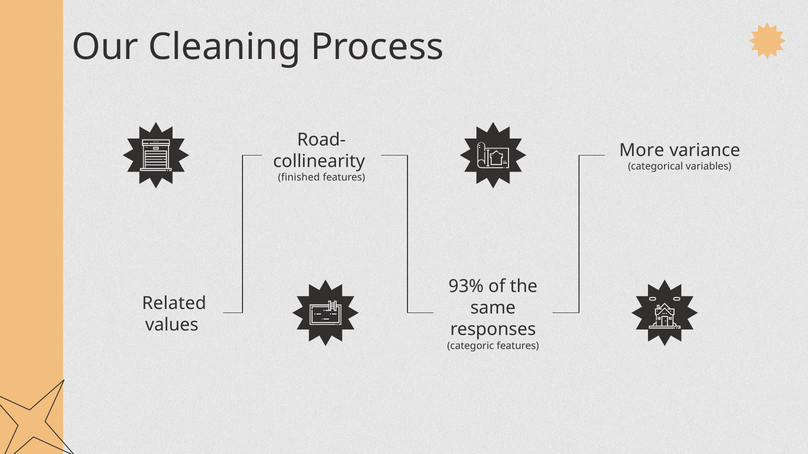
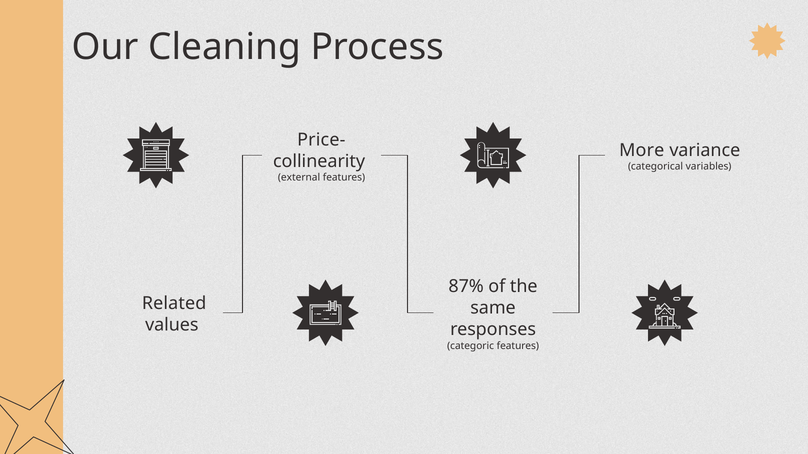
Road-: Road- -> Price- (321, 140)
finished: finished -> external (299, 178)
93%: 93% -> 87% (466, 287)
